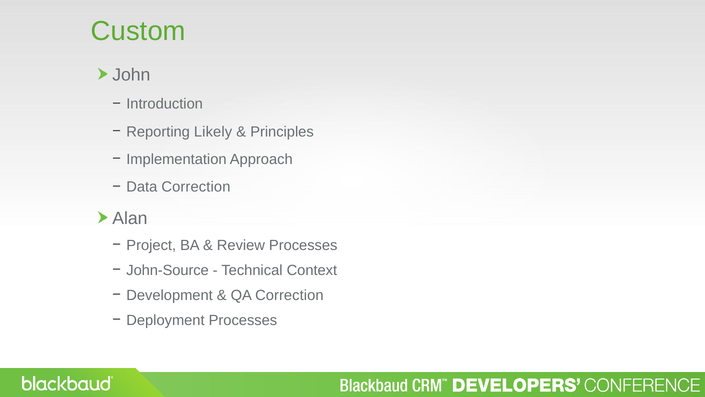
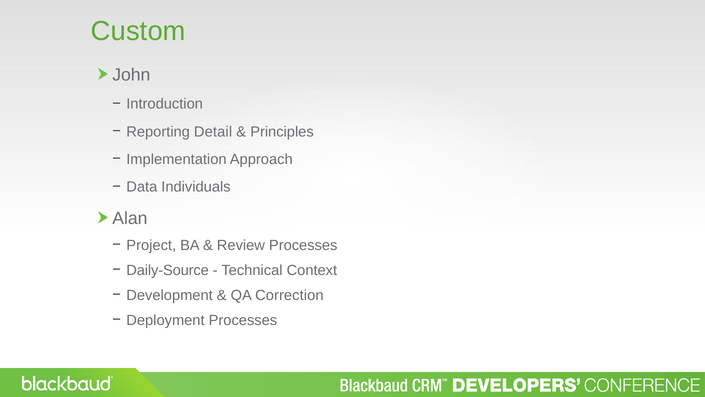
Likely: Likely -> Detail (213, 132)
Data Correction: Correction -> Individuals (196, 187)
John-Source: John-Source -> Daily-Source (168, 270)
